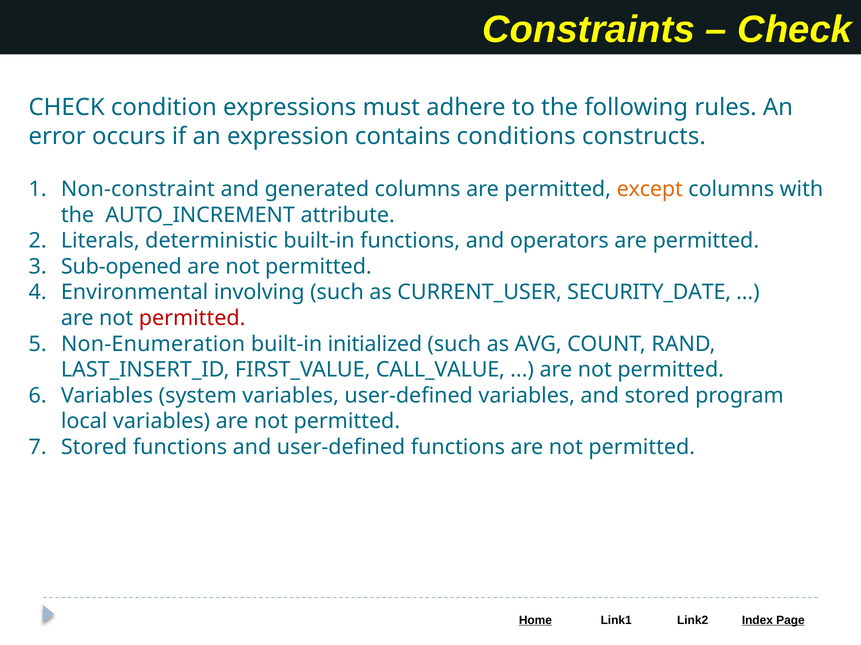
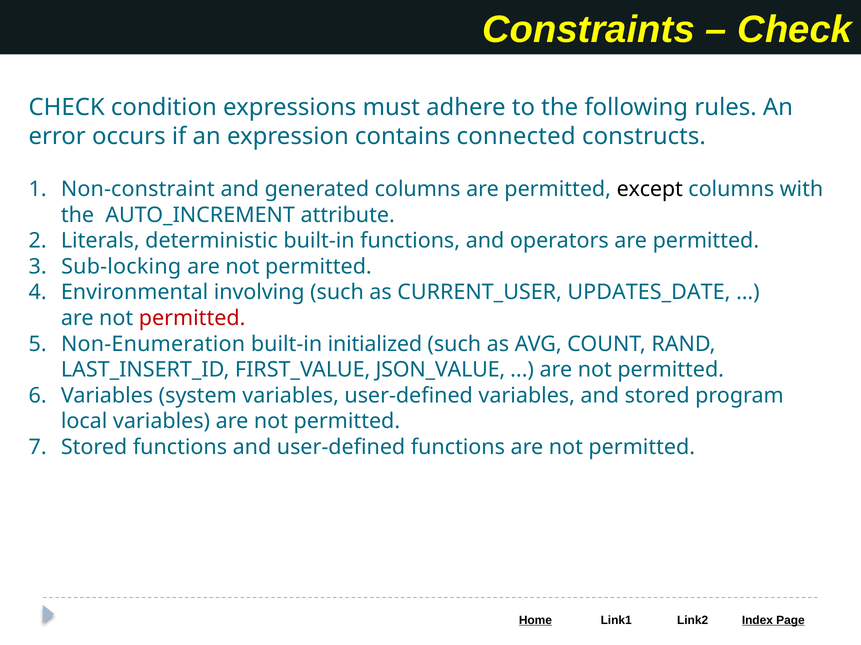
conditions: conditions -> connected (516, 136)
except colour: orange -> black (650, 189)
Sub-opened: Sub-opened -> Sub-locking (121, 267)
SECURITY_DATE: SECURITY_DATE -> UPDATES_DATE (649, 293)
CALL_VALUE: CALL_VALUE -> JSON_VALUE (440, 370)
